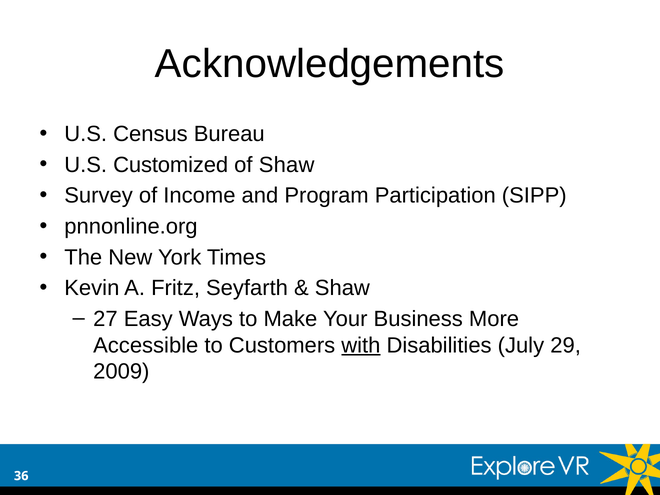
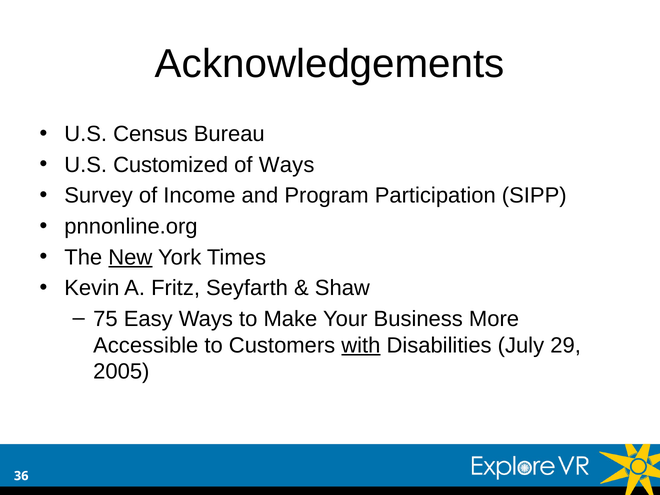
of Shaw: Shaw -> Ways (287, 165)
New underline: none -> present (130, 257)
27: 27 -> 75 (105, 319)
2009: 2009 -> 2005 (121, 372)
